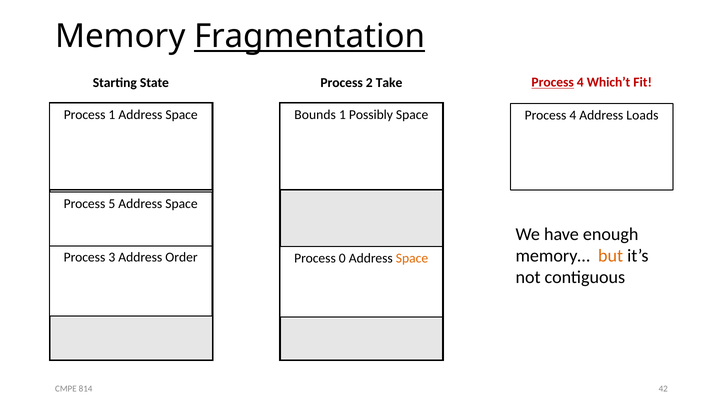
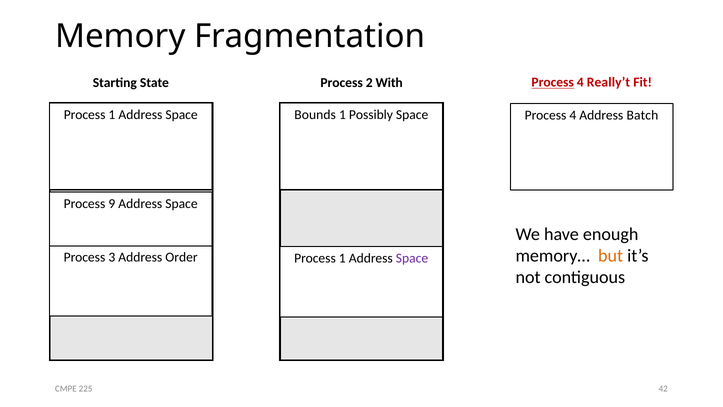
Fragmentation underline: present -> none (310, 37)
Take: Take -> With (389, 83)
Which’t: Which’t -> Really’t (608, 82)
Loads: Loads -> Batch (642, 115)
5: 5 -> 9 (112, 203)
0: 0 -> 1 (342, 258)
Space colour: orange -> purple (412, 258)
814: 814 -> 225 (86, 388)
